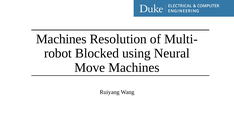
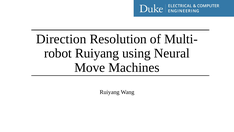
Machines: Machines -> Direction (61, 39)
Blocked: Blocked -> Ruiyang (97, 53)
